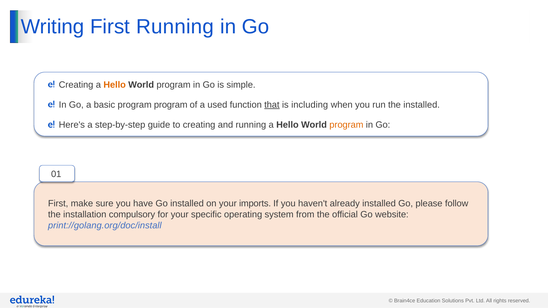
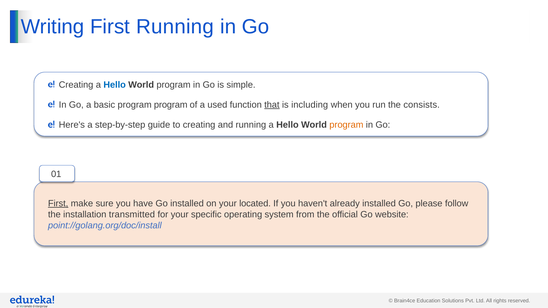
Hello colour: orange -> blue (115, 85)
the installed: installed -> consists (422, 105)
First underline: none -> present (58, 204)
imports: imports -> located (255, 204)
compulsory: compulsory -> transmitted (132, 215)
print://golang.org/doc/install: print://golang.org/doc/install -> point://golang.org/doc/install (105, 226)
